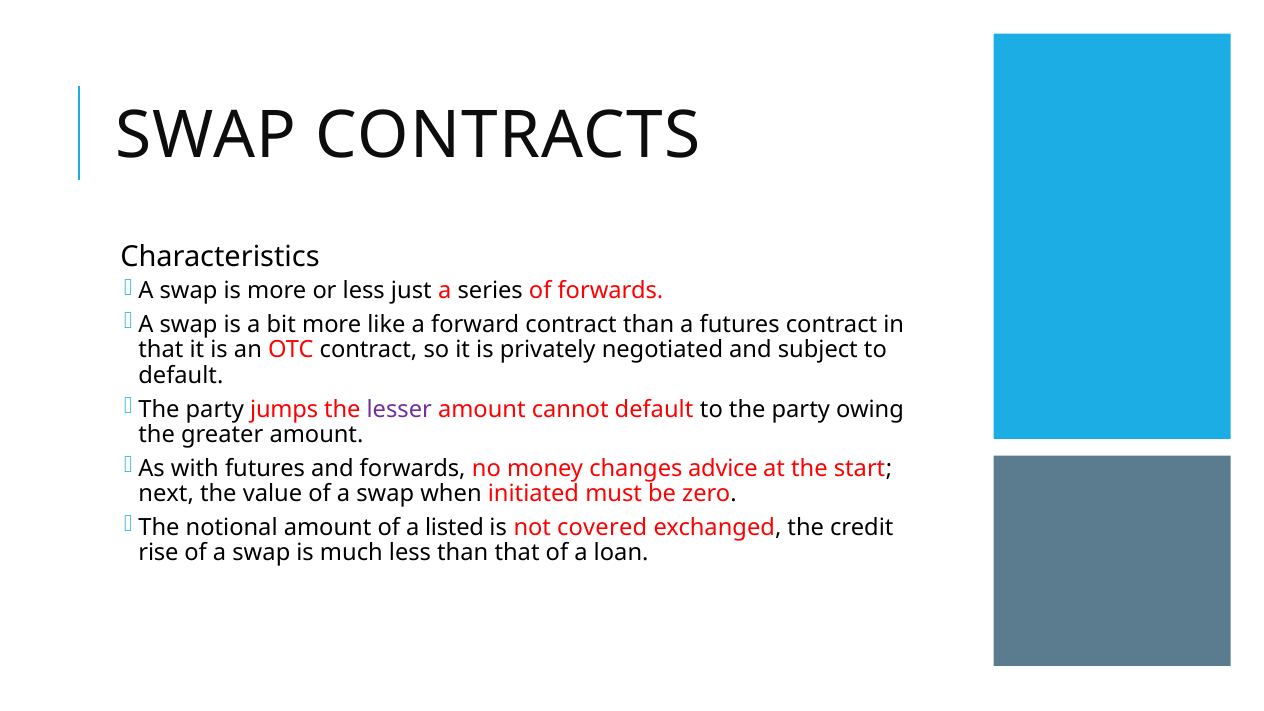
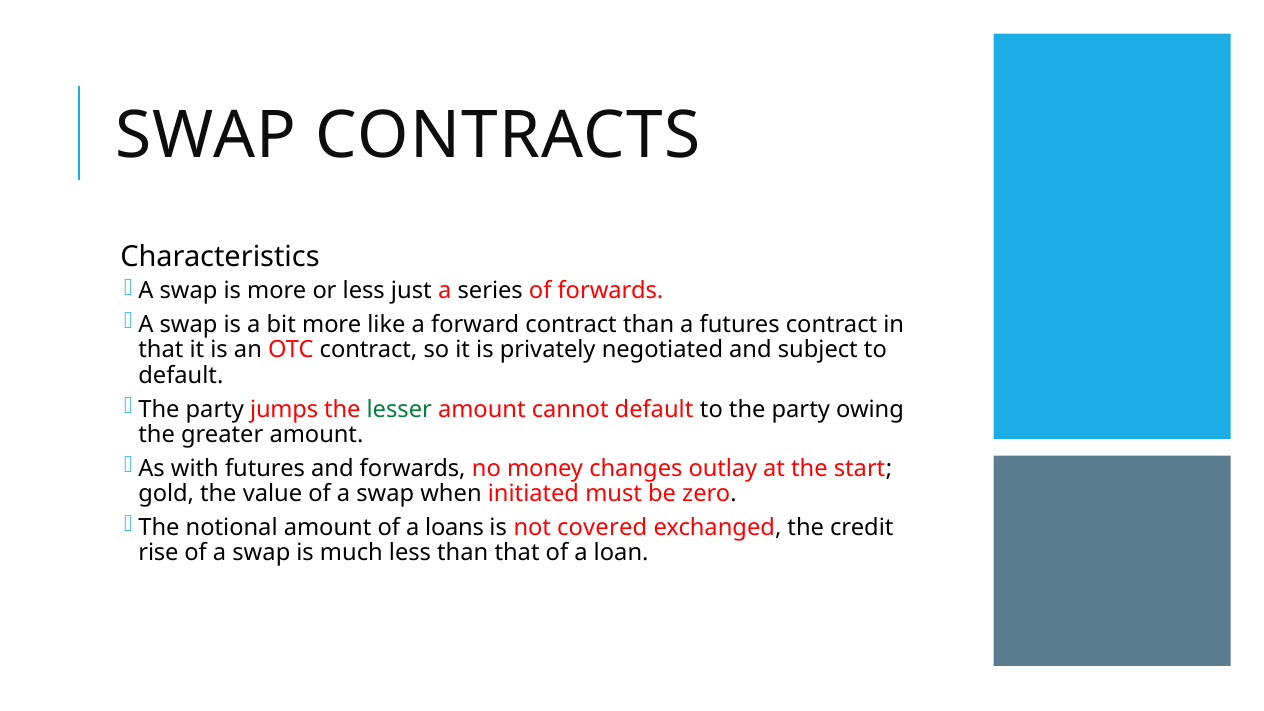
lesser colour: purple -> green (399, 409)
advice: advice -> outlay (723, 468)
next: next -> gold (166, 494)
listed: listed -> loans (455, 527)
